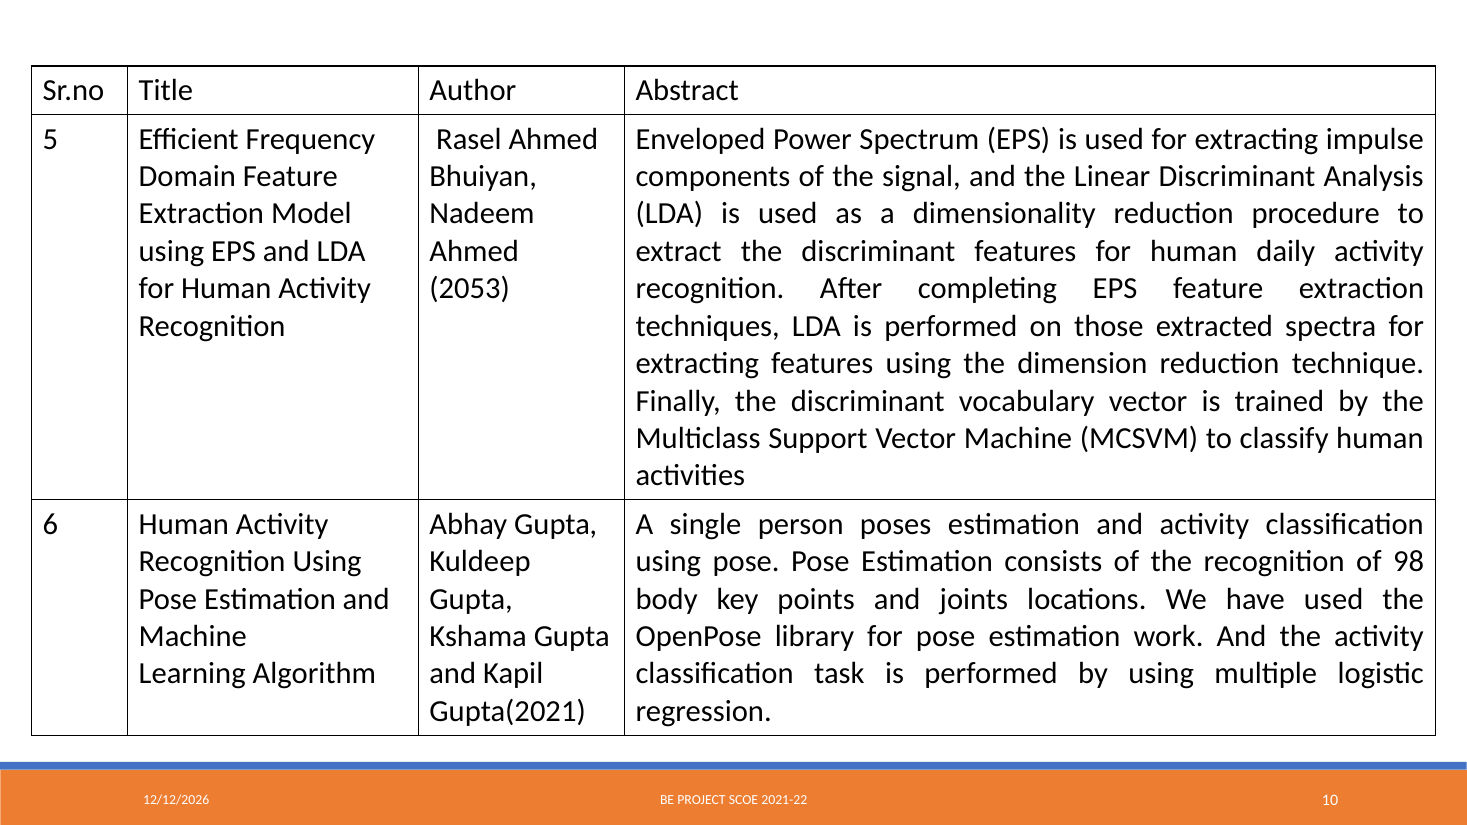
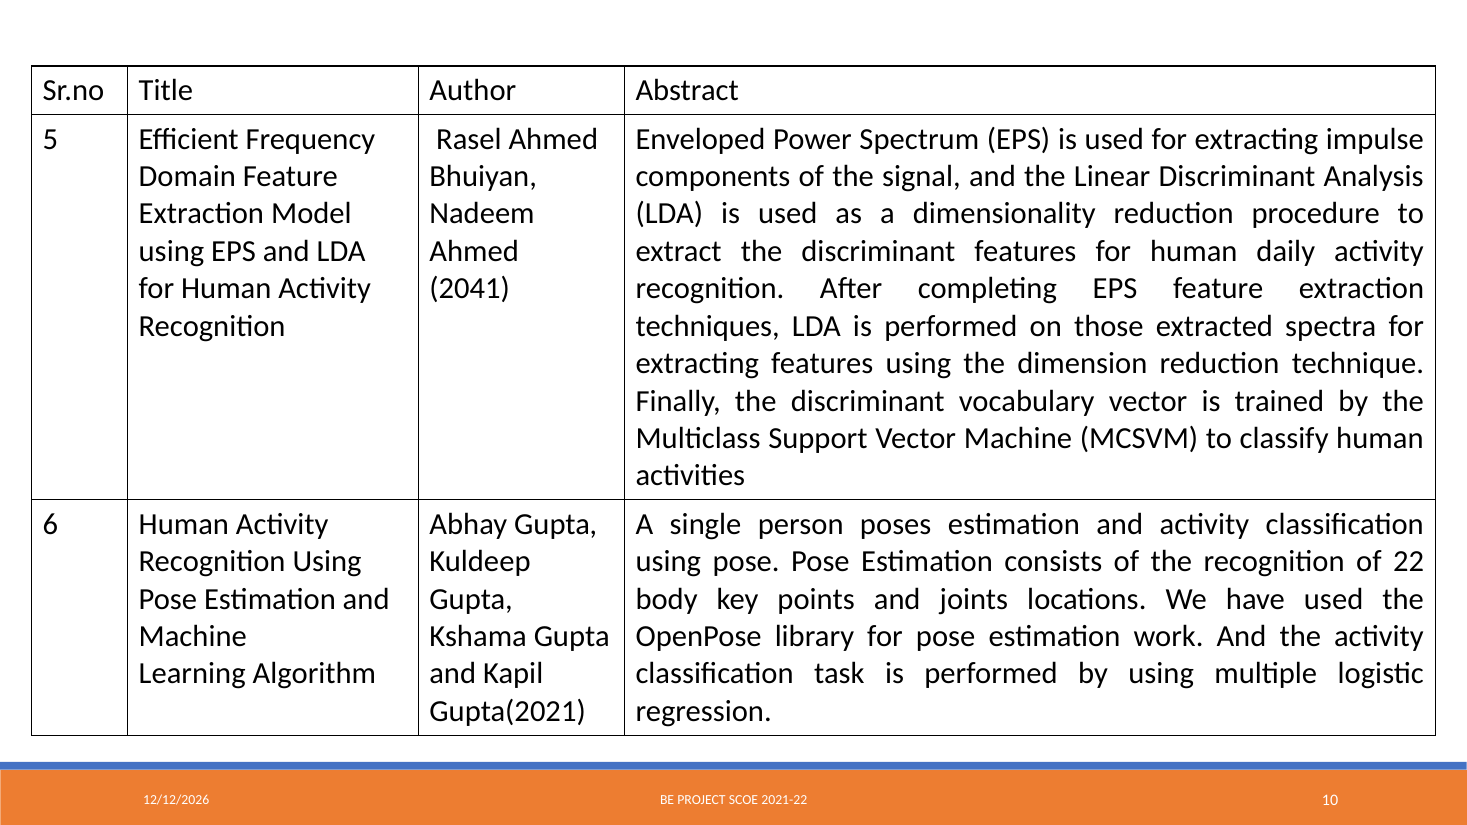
2053: 2053 -> 2041 (470, 289)
98: 98 -> 22 (1409, 562)
